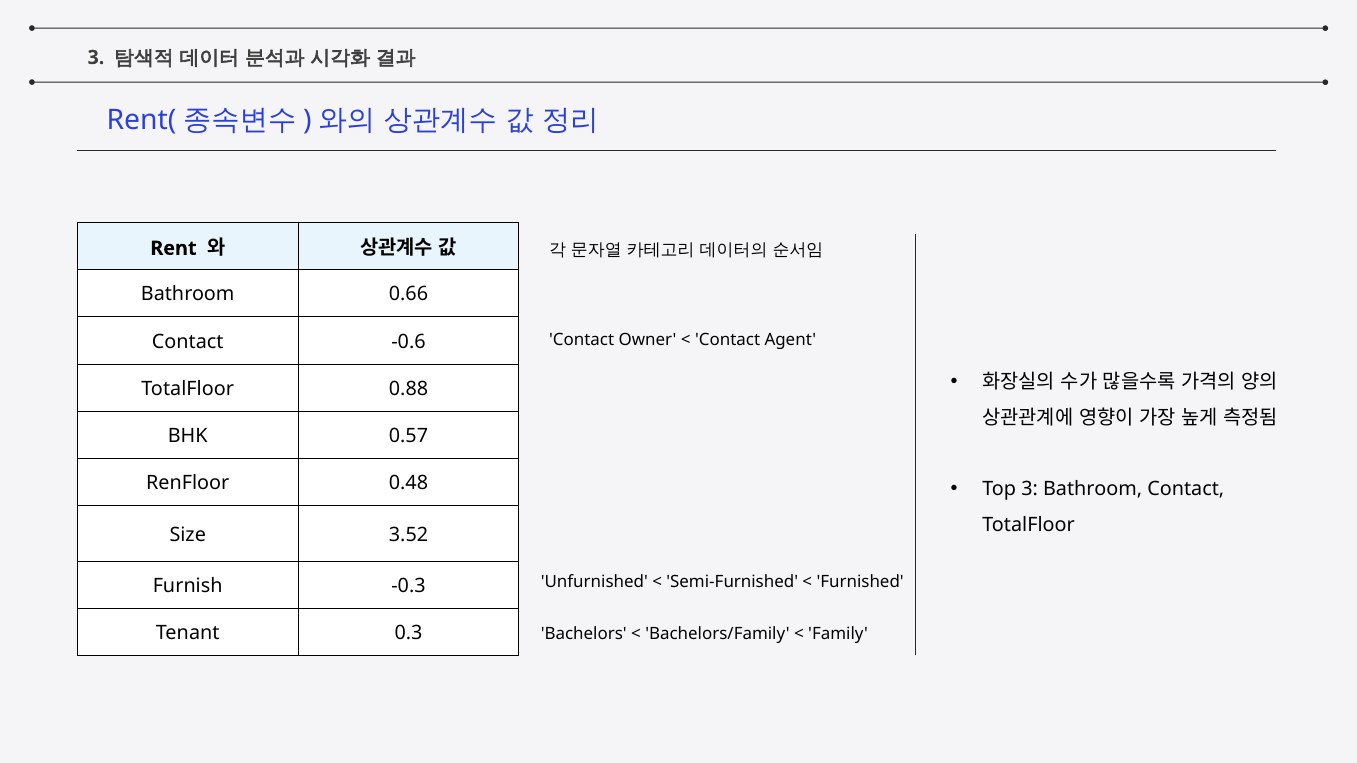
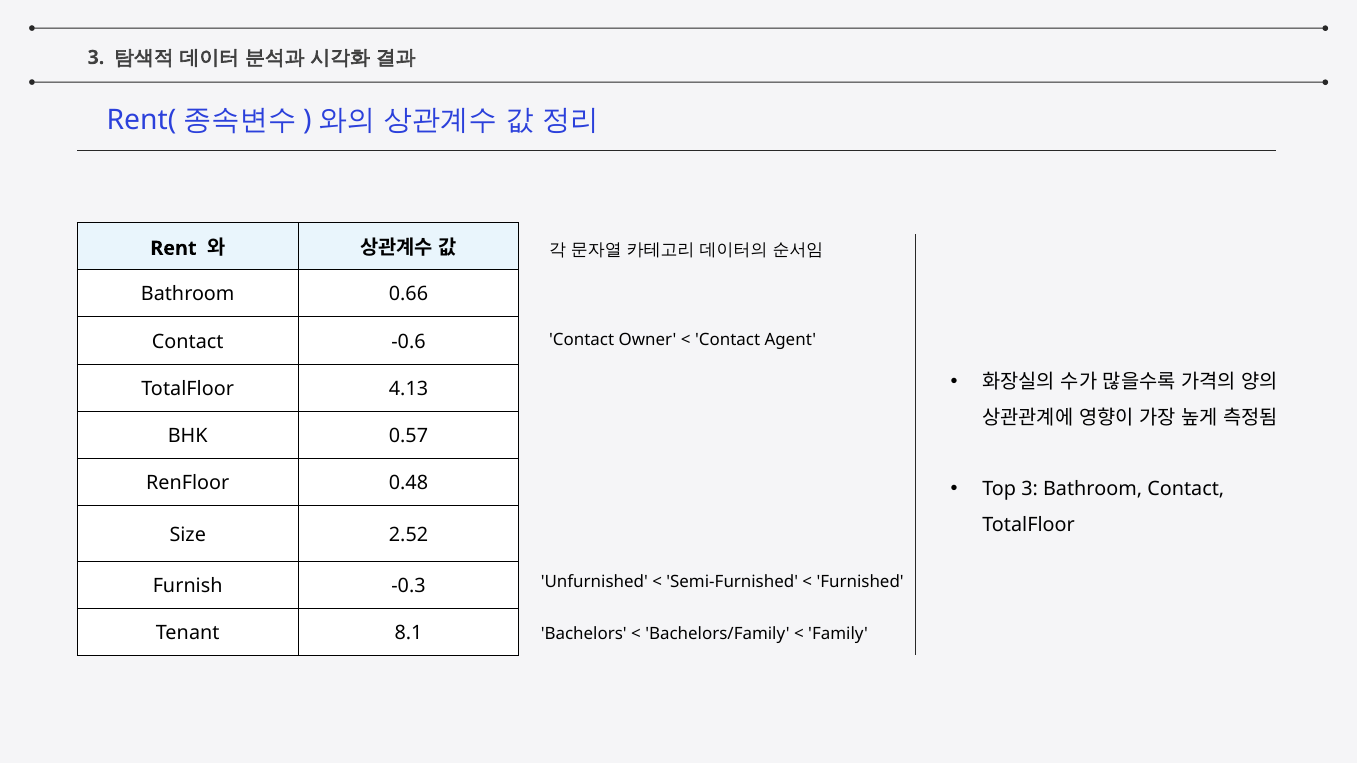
0.88: 0.88 -> 4.13 (409, 389)
3.52: 3.52 -> 2.52 (409, 535)
0.3: 0.3 -> 8.1 (409, 633)
